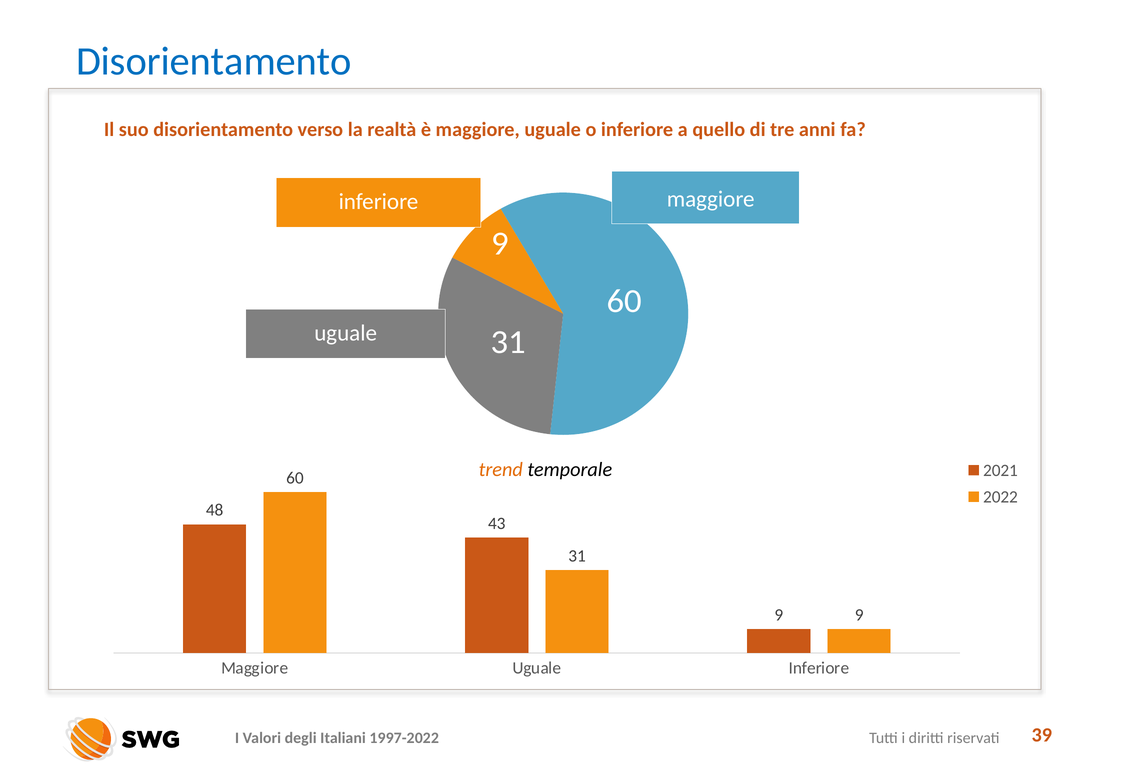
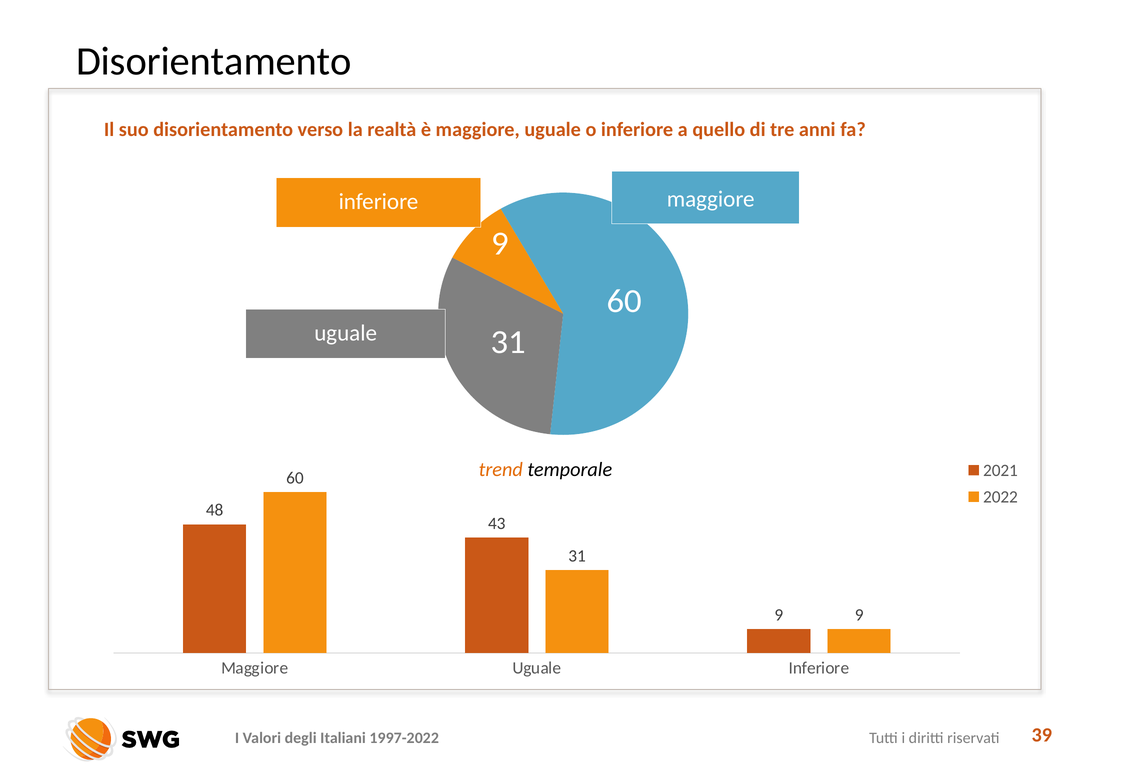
Disorientamento colour: blue -> black (214, 61)
